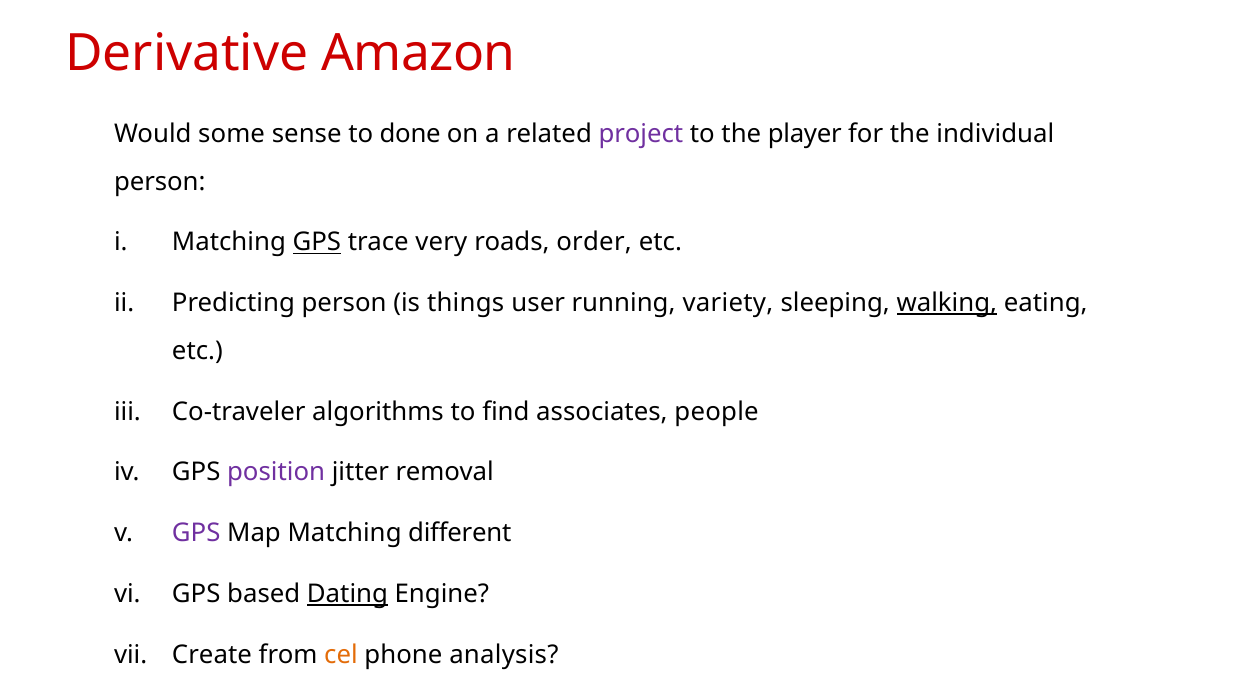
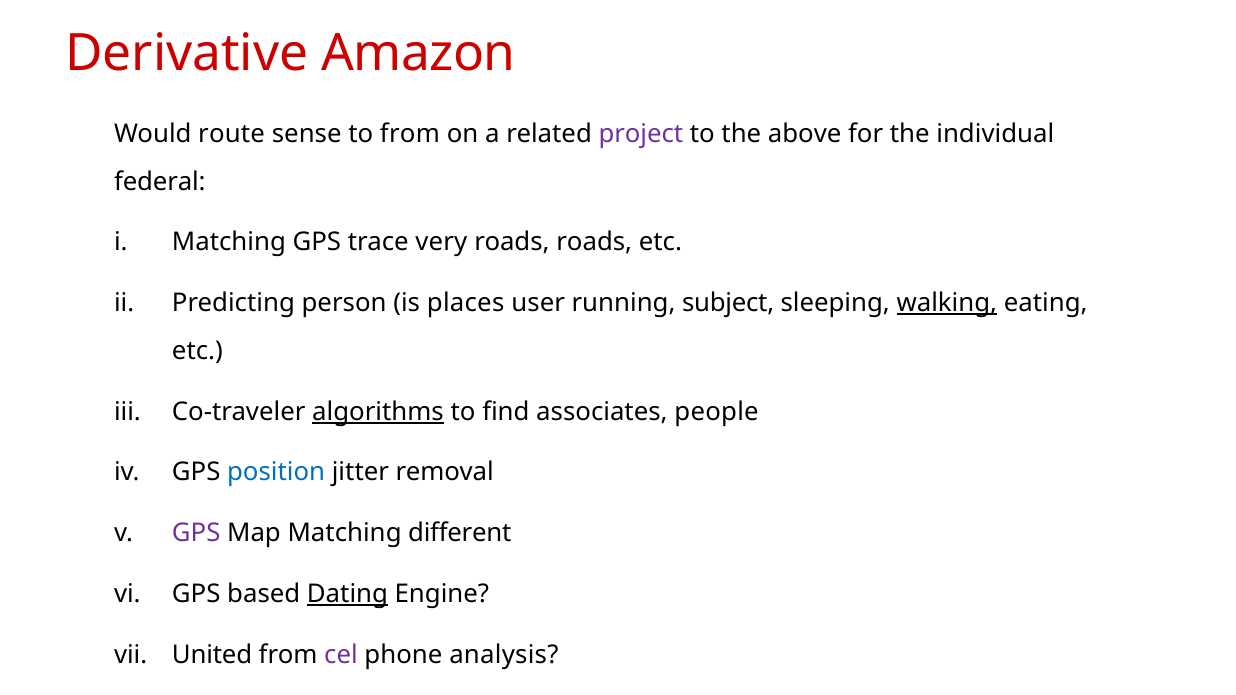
some: some -> route (232, 134)
to done: done -> from (410, 134)
player: player -> above (805, 134)
person: person -> federal (160, 182)
GPS underline: present -> none (317, 242)
roads order: order -> roads (594, 242)
things: things -> places (466, 303)
variety: variety -> subject (728, 303)
algorithms underline: none -> present (378, 412)
position colour: purple -> blue (276, 473)
Create: Create -> United (212, 655)
cel colour: orange -> purple (341, 655)
